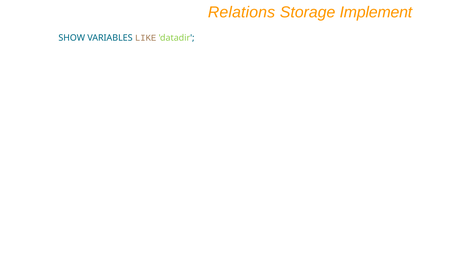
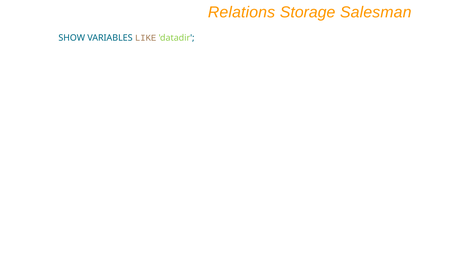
Implement: Implement -> Salesman (376, 12)
